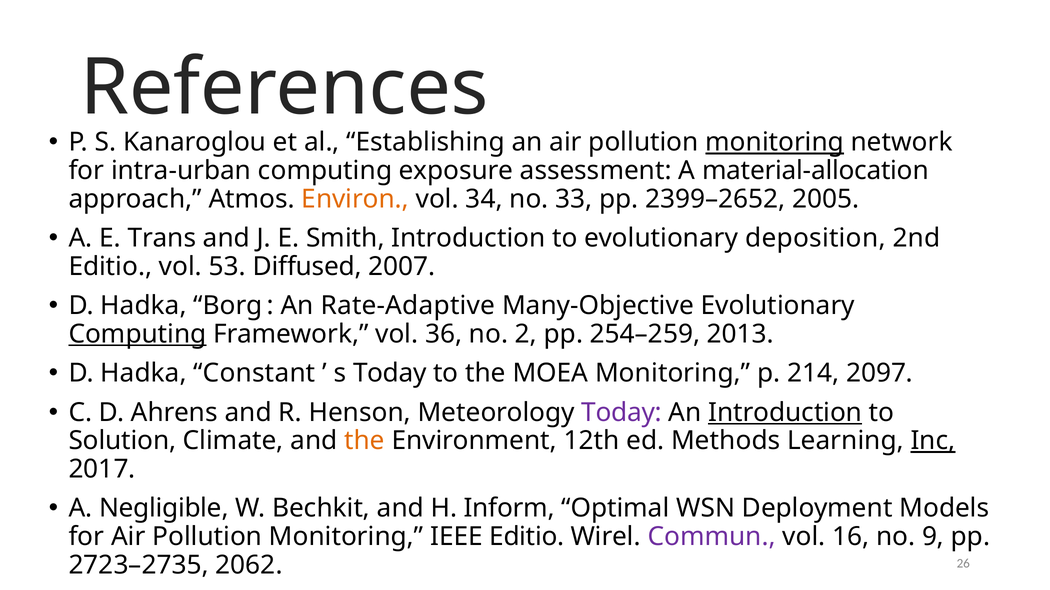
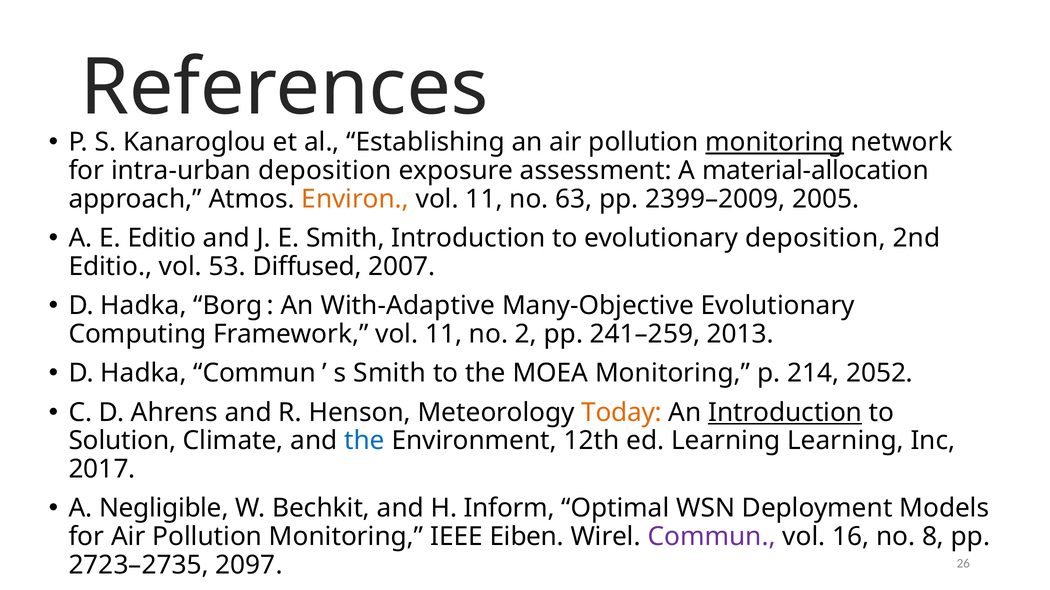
intra-urban computing: computing -> deposition (325, 171)
34: 34 -> 11 (484, 199)
33: 33 -> 63 (574, 199)
2399–2652: 2399–2652 -> 2399–2009 (715, 199)
E Trans: Trans -> Editio (162, 238)
Rate-Adaptive: Rate-Adaptive -> With-Adaptive (408, 306)
Computing underline: present -> none (137, 334)
Framework vol 36: 36 -> 11 (444, 334)
254–259: 254–259 -> 241–259 (645, 334)
Hadka Constant: Constant -> Commun (255, 374)
s Today: Today -> Smith (390, 374)
2097: 2097 -> 2052 (880, 374)
Today colour: purple -> orange (622, 413)
the colour: orange -> blue (364, 441)
ed Methods: Methods -> Learning (726, 441)
Inc underline: present -> none (933, 441)
IEEE Editio: Editio -> Eiben (527, 537)
9: 9 -> 8 (933, 537)
2062: 2062 -> 2097 (249, 565)
